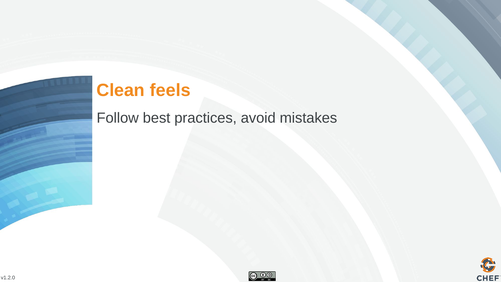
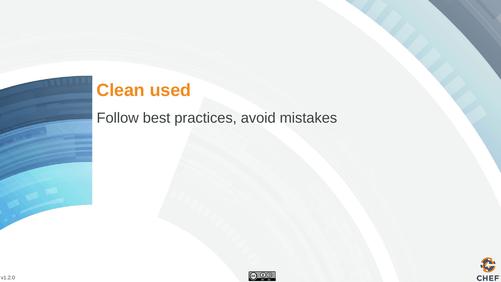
feels: feels -> used (170, 90)
